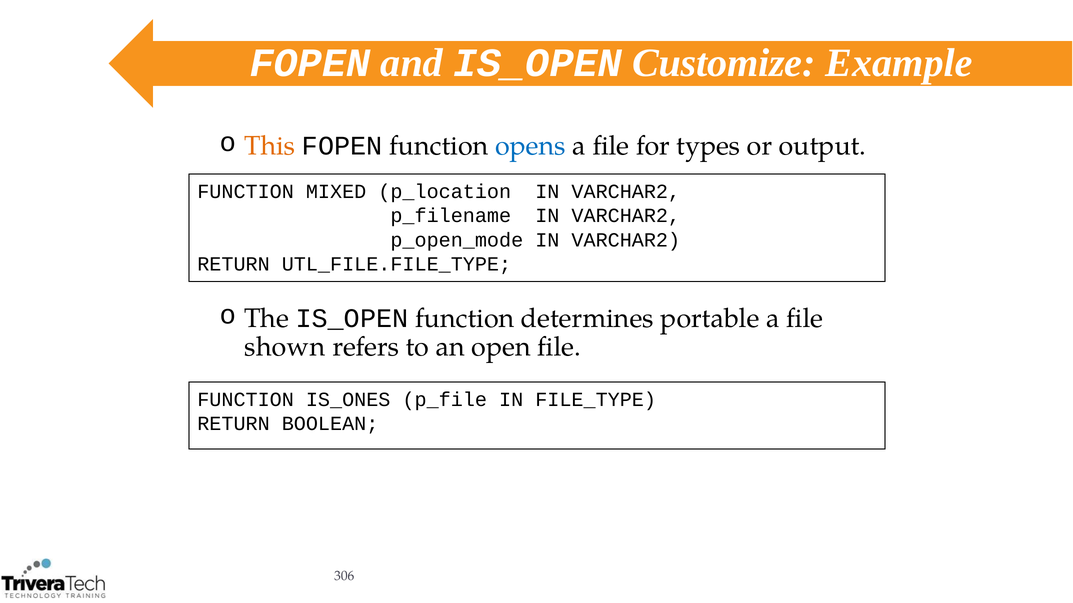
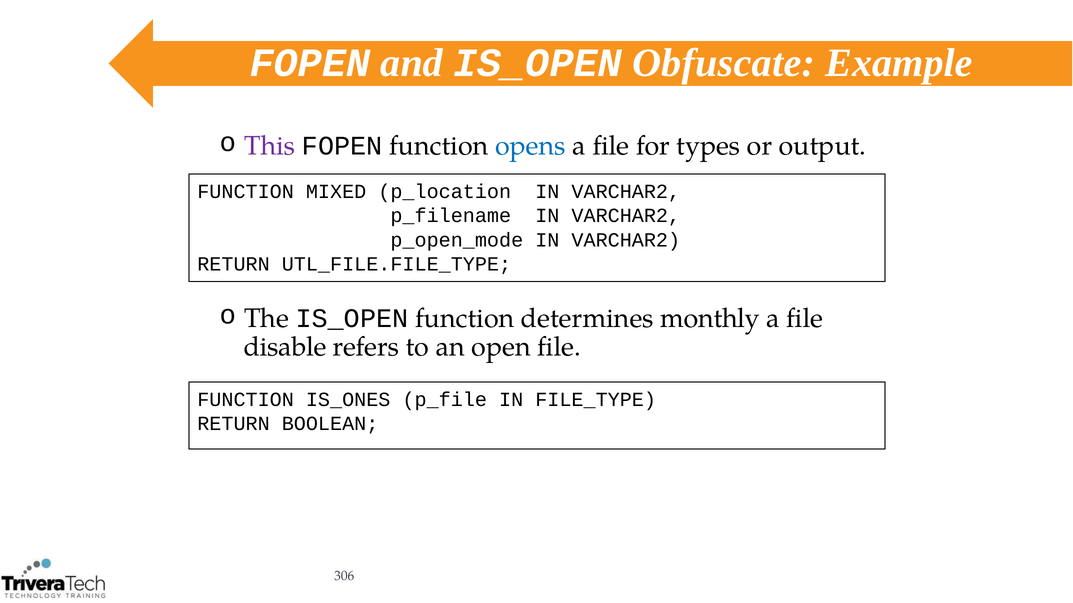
Customize: Customize -> Obfuscate (724, 63)
This colour: orange -> purple (270, 146)
portable: portable -> monthly (710, 318)
shown: shown -> disable (285, 347)
